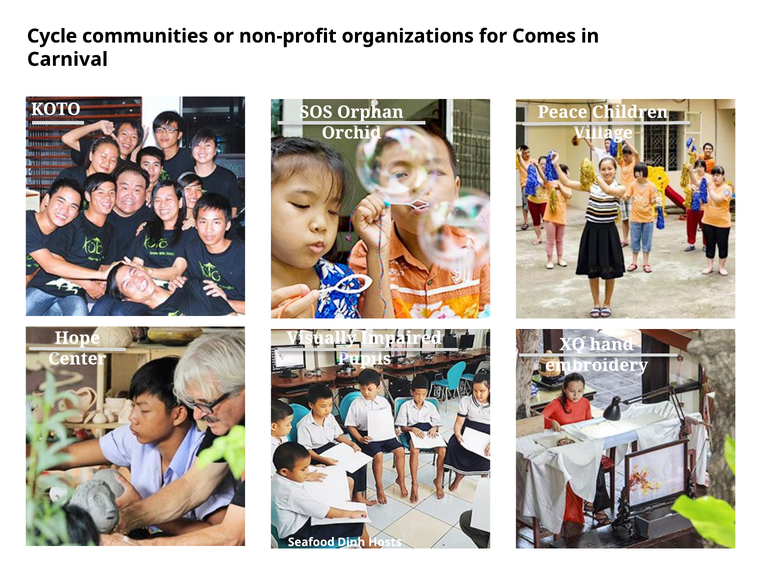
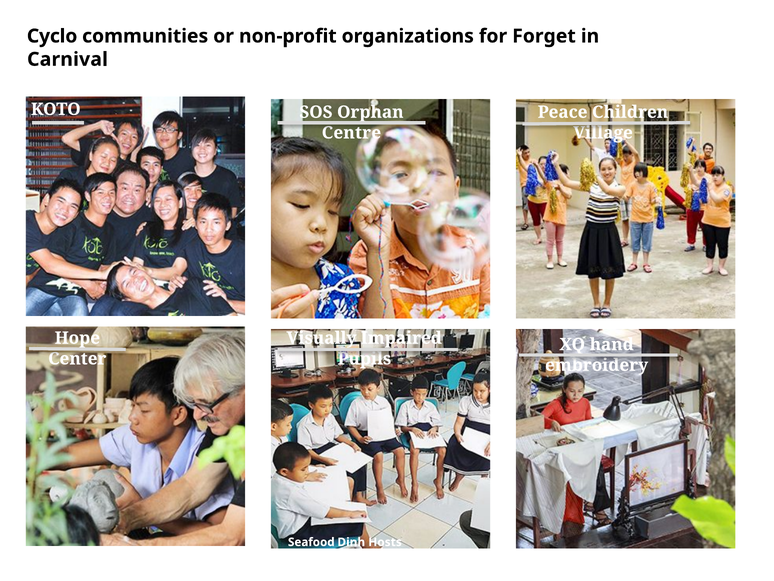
Cycle: Cycle -> Cyclo (52, 36)
Comes: Comes -> Forget (544, 36)
Orchid: Orchid -> Centre (351, 133)
